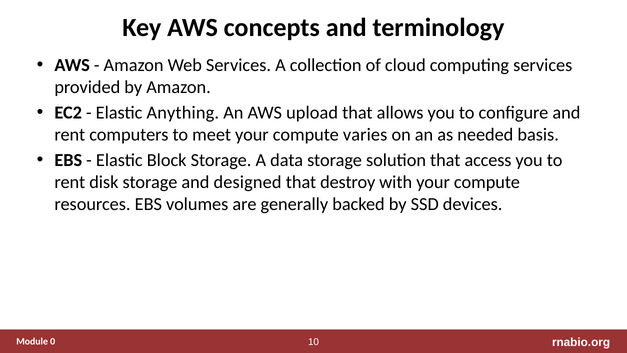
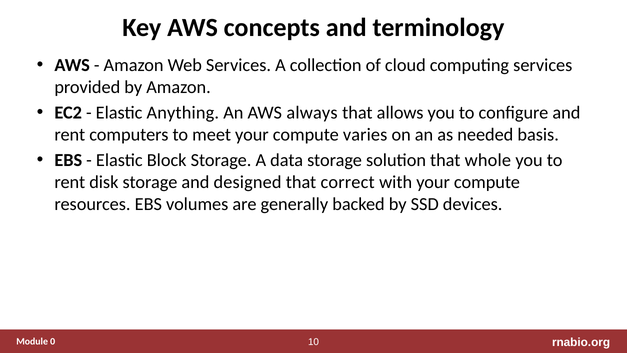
upload: upload -> always (312, 113)
access: access -> whole (488, 160)
destroy: destroy -> correct (348, 182)
